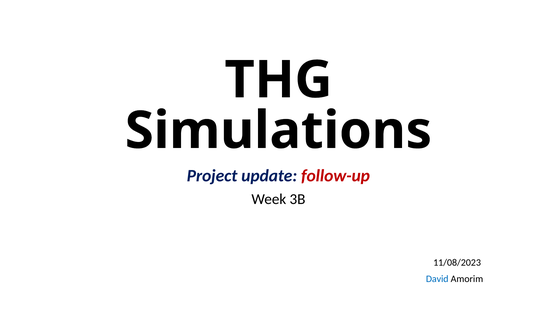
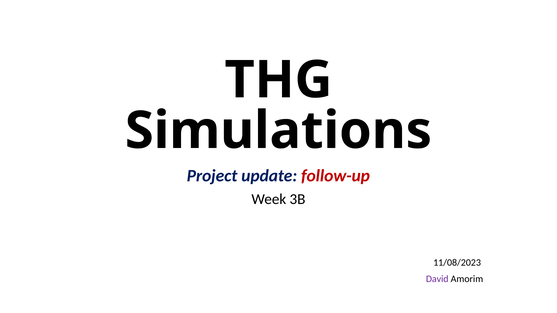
David colour: blue -> purple (437, 279)
